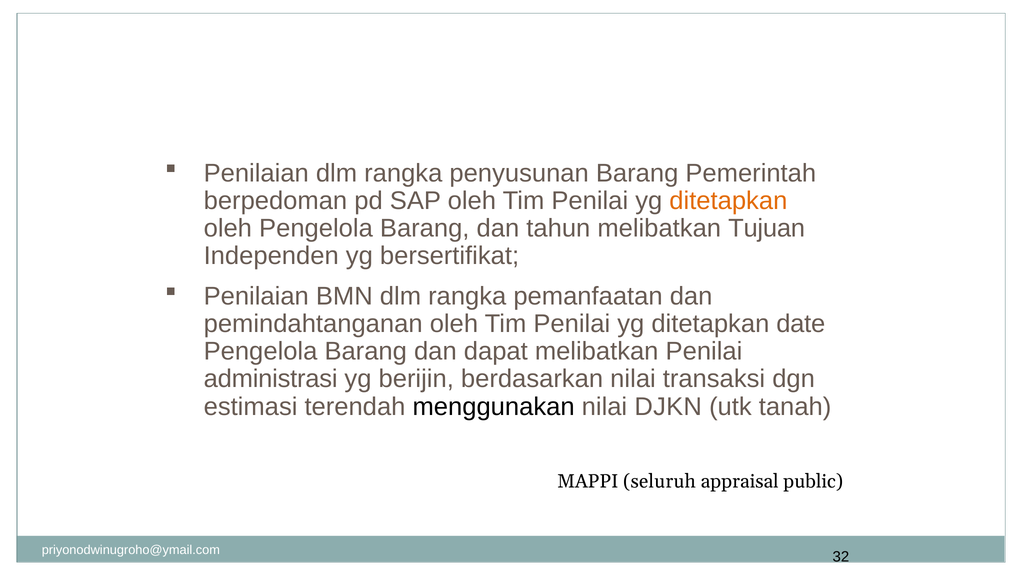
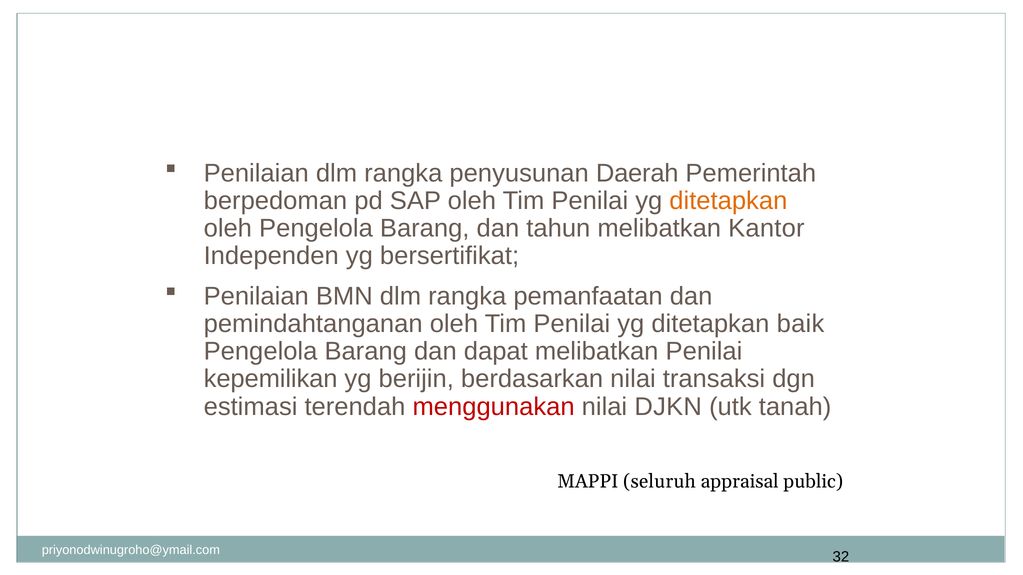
penyusunan Barang: Barang -> Daerah (637, 173)
Tujuan: Tujuan -> Kantor (766, 228)
date: date -> baik (801, 324)
administrasi: administrasi -> kepemilikan (271, 379)
menggunakan colour: black -> red (494, 407)
